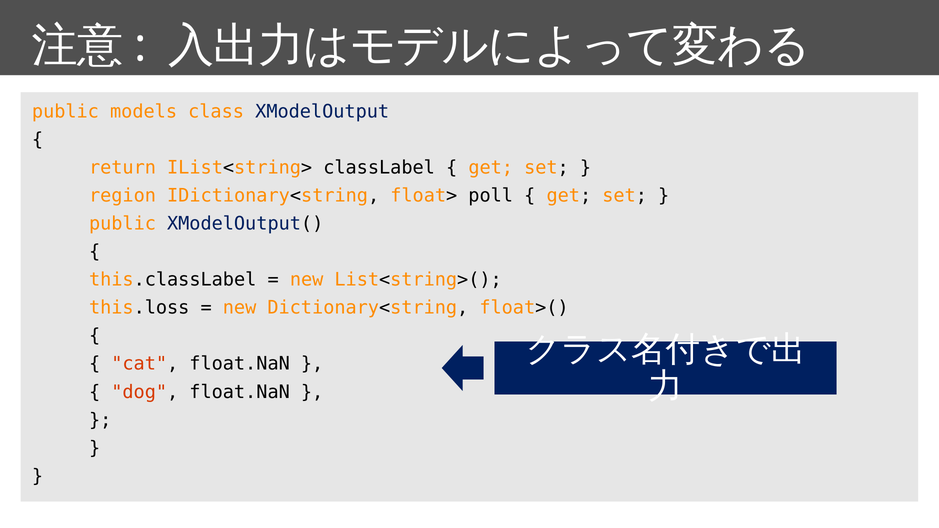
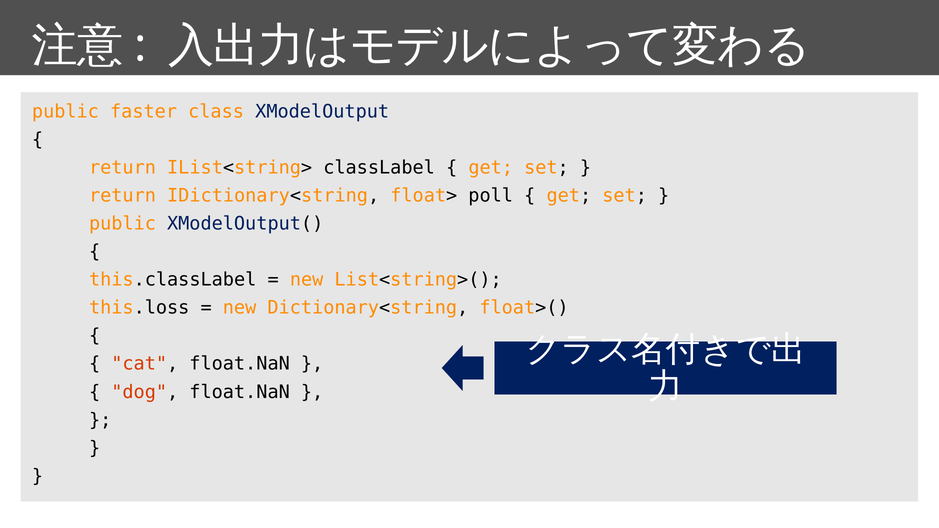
models: models -> faster (144, 112)
region: region -> return (123, 196)
